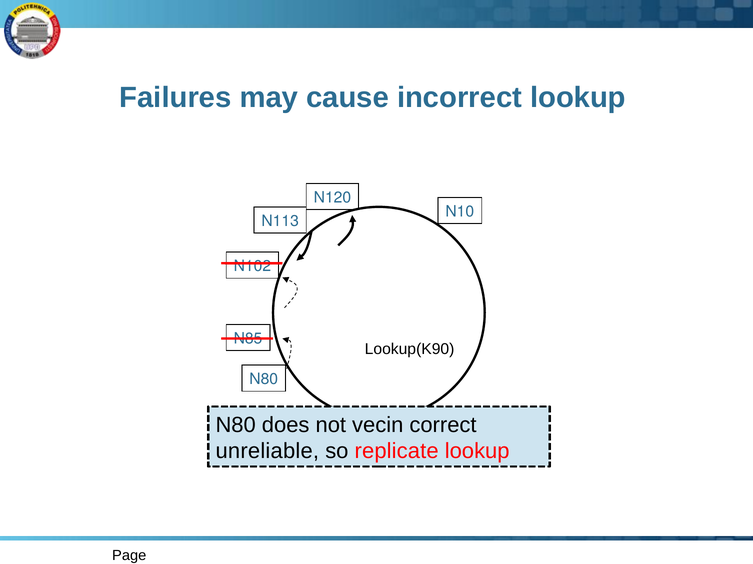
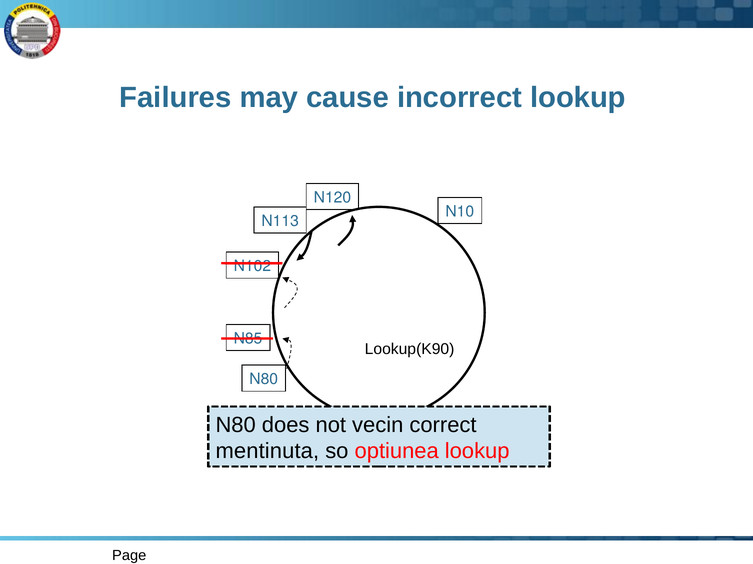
unreliable: unreliable -> mentinuta (267, 452)
replicate: replicate -> optiunea (397, 452)
